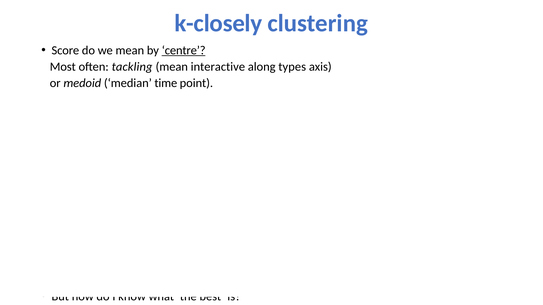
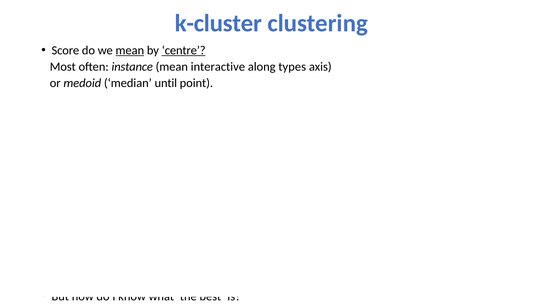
k-closely: k-closely -> k-cluster (218, 23)
mean underline: none -> present (130, 50)
often tackling: tackling -> instance (132, 67)
median time: time -> until (166, 83)
